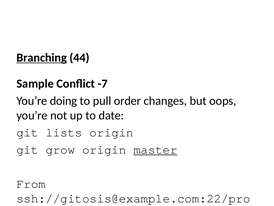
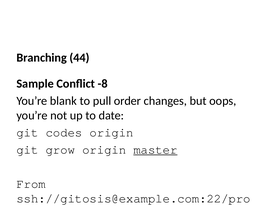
Branching underline: present -> none (42, 57)
-7: -7 -> -8 (103, 84)
doing: doing -> blank (63, 101)
lists: lists -> codes (64, 132)
